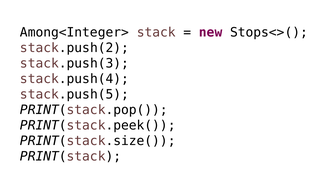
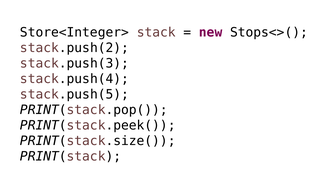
Among<Integer>: Among<Integer> -> Store<Integer> (74, 32)
